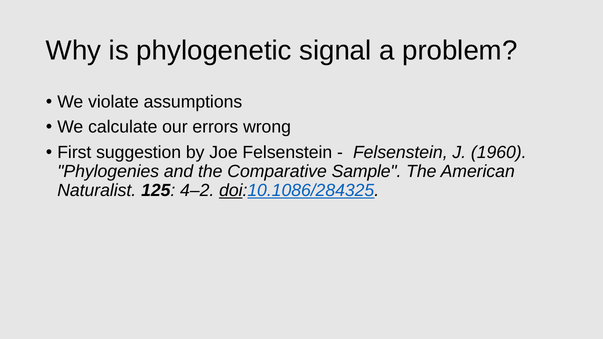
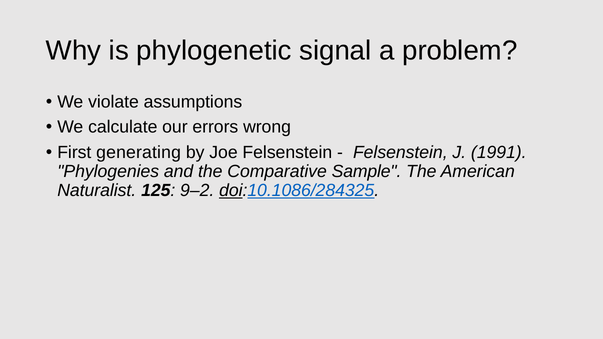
suggestion: suggestion -> generating (139, 153)
1960: 1960 -> 1991 (499, 153)
4–2: 4–2 -> 9–2 (197, 191)
